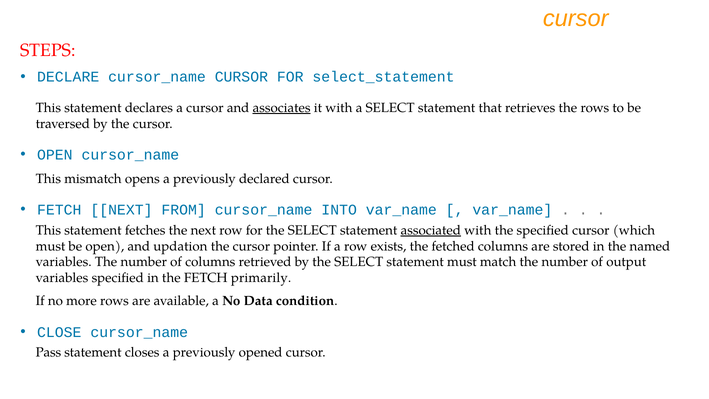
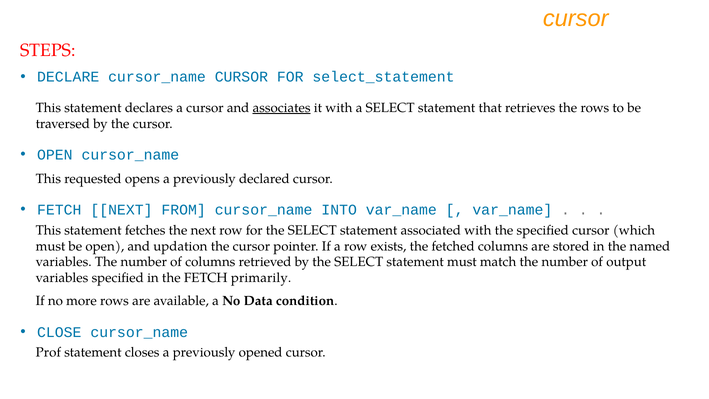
mismatch: mismatch -> requested (93, 179)
associated underline: present -> none (431, 230)
Pass: Pass -> Prof (48, 352)
